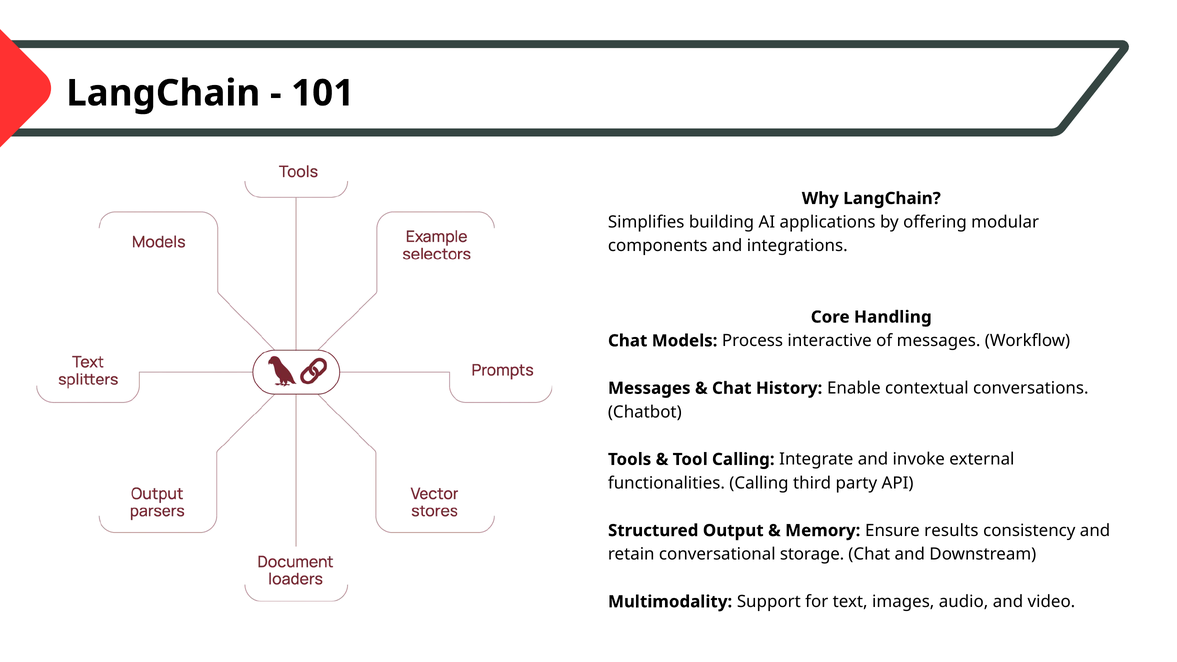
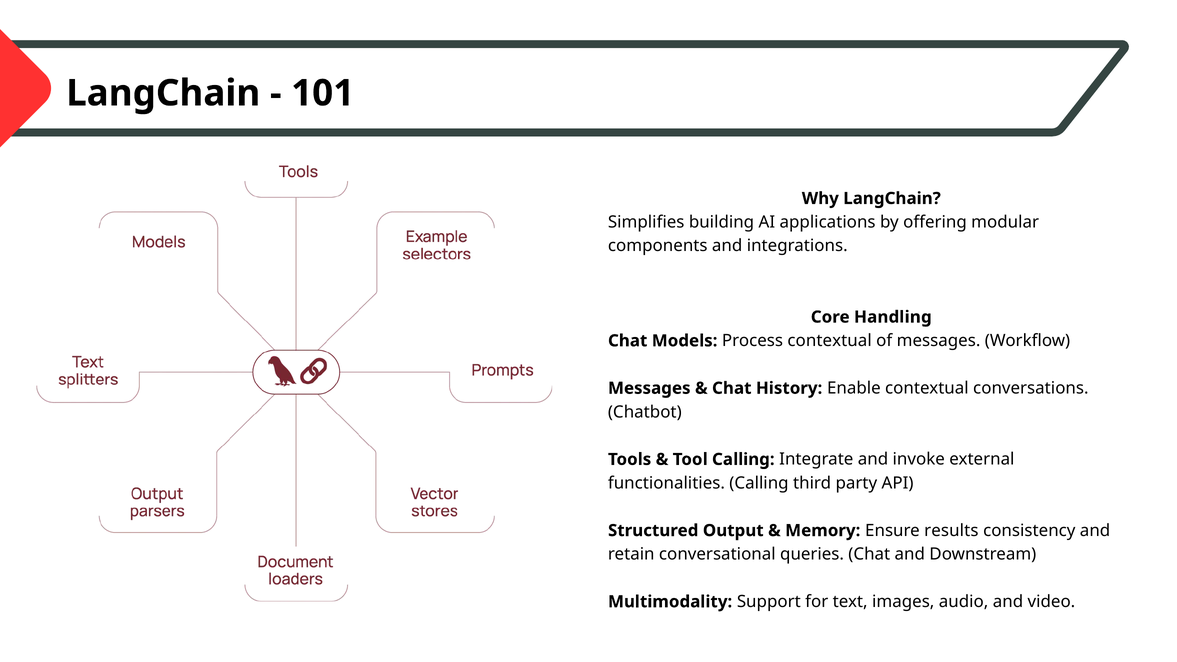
Process interactive: interactive -> contextual (830, 341)
storage: storage -> queries (812, 554)
